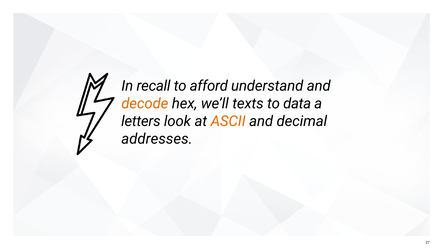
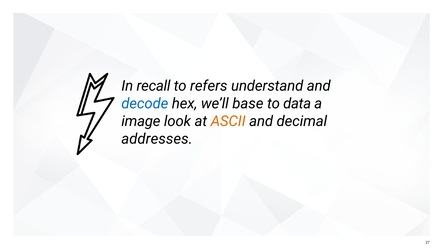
afford: afford -> refers (209, 86)
decode colour: orange -> blue (145, 104)
texts: texts -> base (248, 104)
letters: letters -> image (141, 121)
